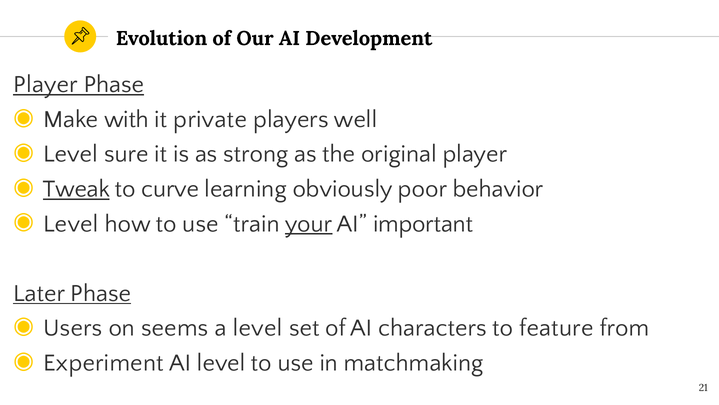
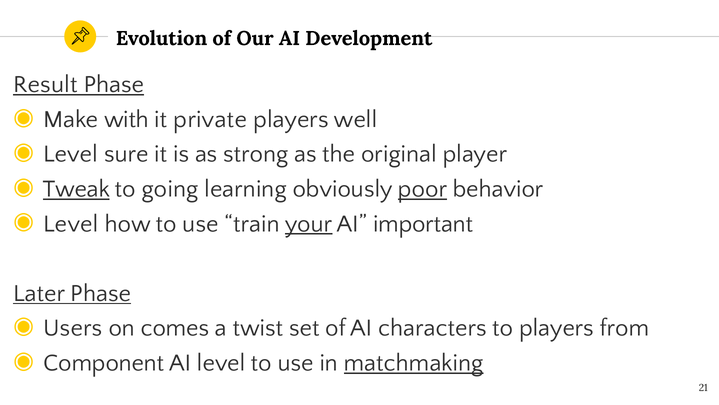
Player: Player -> Result (46, 84)
curve: curve -> going (170, 189)
poor underline: none -> present (423, 189)
seems: seems -> comes (175, 328)
a level: level -> twist (258, 328)
to feature: feature -> players (556, 328)
Experiment: Experiment -> Component (104, 362)
matchmaking underline: none -> present (414, 362)
